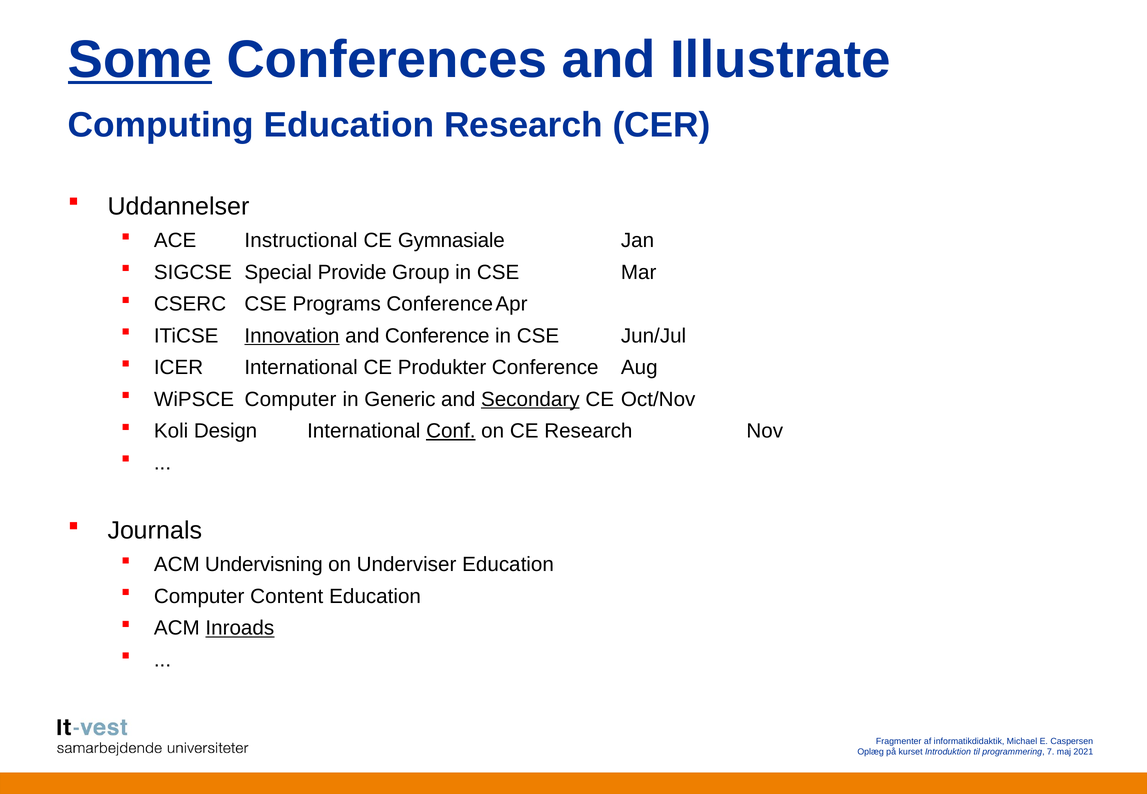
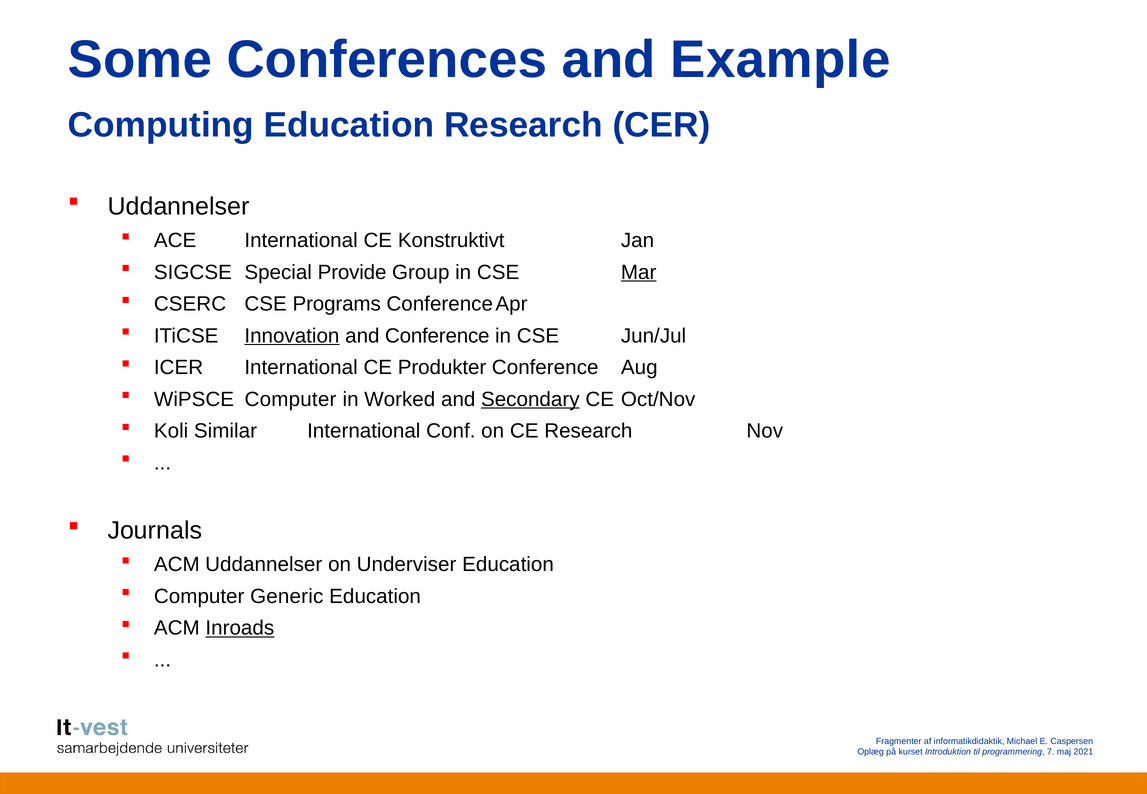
Some underline: present -> none (140, 60)
Illustrate: Illustrate -> Example (780, 60)
ACE Instructional: Instructional -> International (301, 240)
Gymnasiale: Gymnasiale -> Konstruktivt (451, 240)
Mar underline: none -> present (639, 272)
Generic: Generic -> Worked (400, 399)
Design: Design -> Similar (225, 431)
Conf underline: present -> none (451, 431)
ACM Undervisning: Undervisning -> Uddannelser (264, 565)
Content: Content -> Generic (287, 596)
